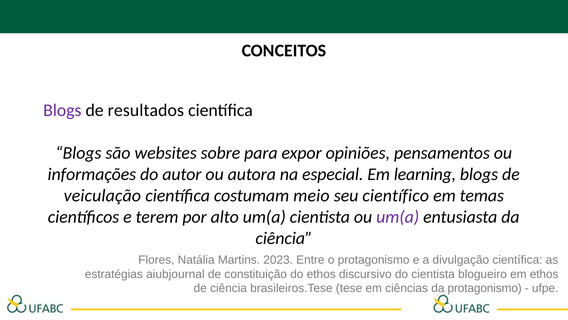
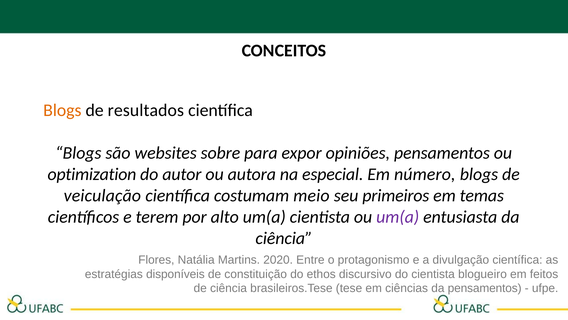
Blogs colour: purple -> orange (62, 110)
informações: informações -> optimization (92, 174)
learning: learning -> número (425, 174)
científico: científico -> primeiros (396, 195)
2023: 2023 -> 2020 (278, 259)
aiubjournal: aiubjournal -> disponíveis (175, 274)
em ethos: ethos -> feitos (544, 274)
da protagonismo: protagonismo -> pensamentos (485, 288)
